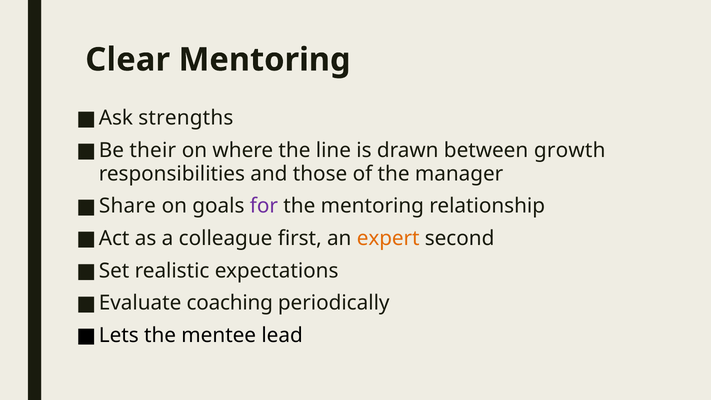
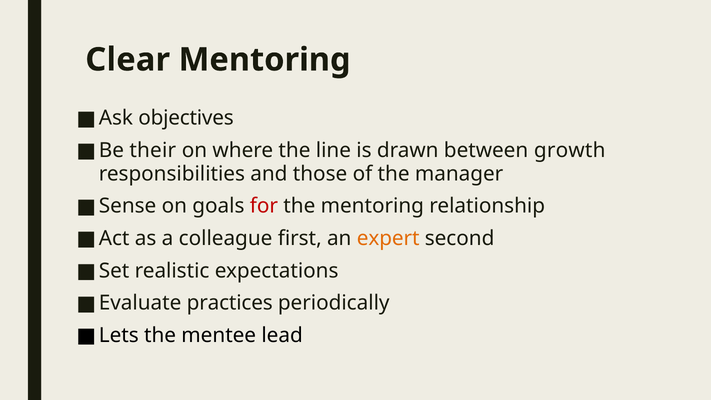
strengths: strengths -> objectives (186, 118)
Share: Share -> Sense (128, 206)
for colour: purple -> red (264, 206)
coaching: coaching -> practices (230, 303)
